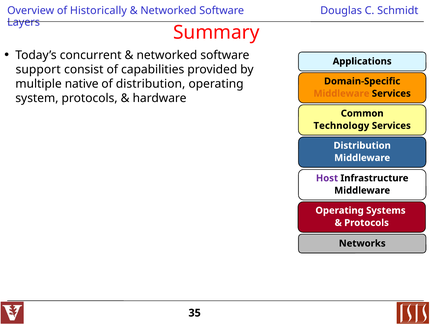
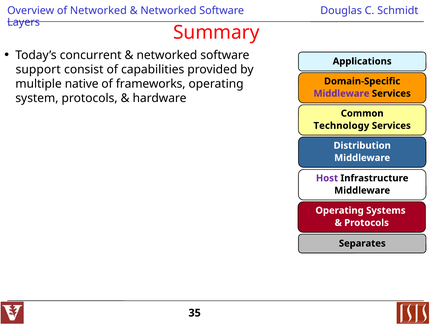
of Historically: Historically -> Networked (98, 11)
of distribution: distribution -> frameworks (151, 84)
Middleware colour: orange -> purple (341, 93)
Networks: Networks -> Separates (362, 243)
